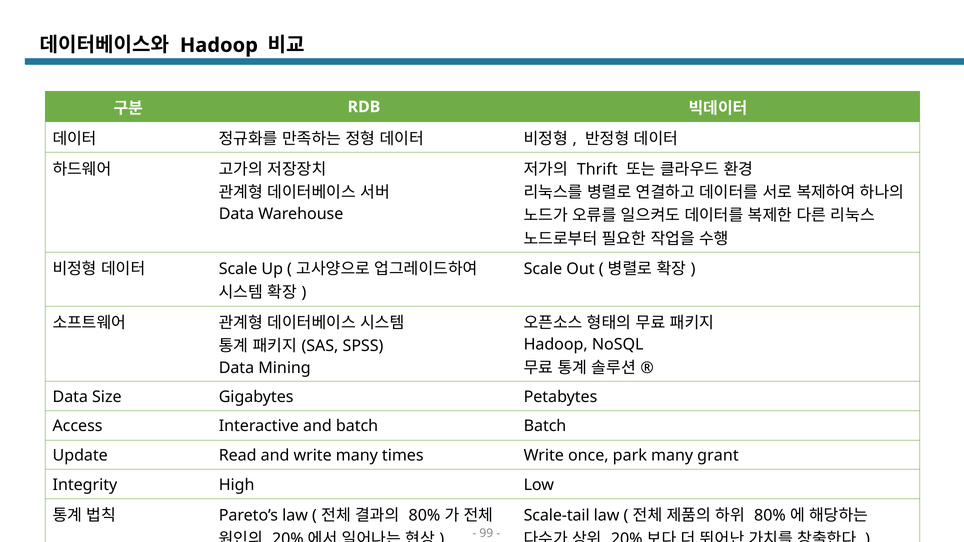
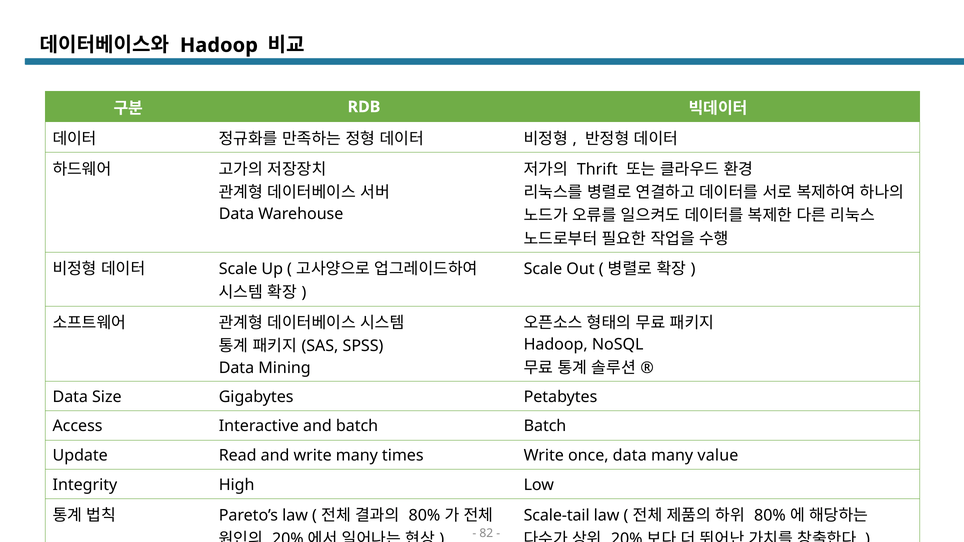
once park: park -> data (630, 456)
grant: grant -> value (718, 456)
99: 99 -> 82 (486, 534)
